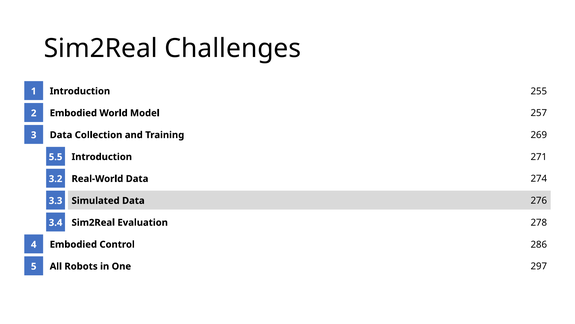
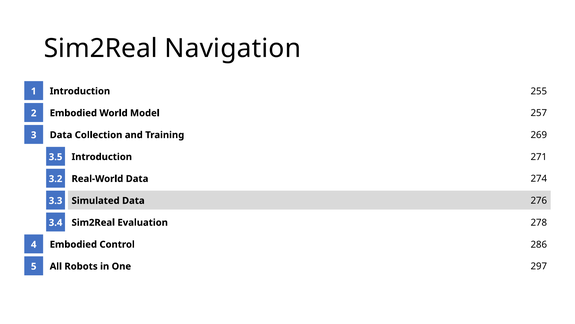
Challenges: Challenges -> Navigation (233, 48)
5.5: 5.5 -> 3.5 (56, 157)
